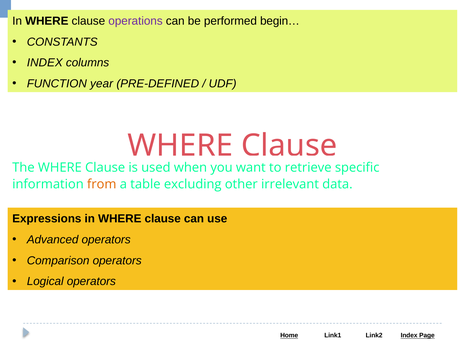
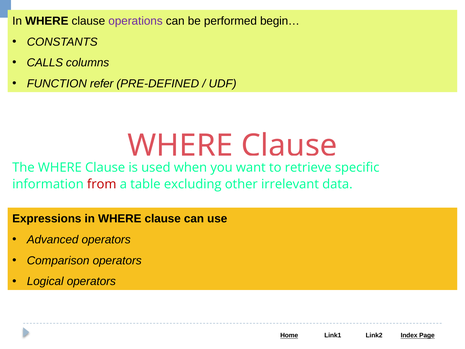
INDEX: INDEX -> CALLS (45, 63)
year: year -> refer (102, 84)
from colour: orange -> red (102, 184)
